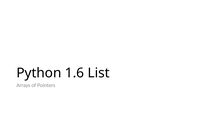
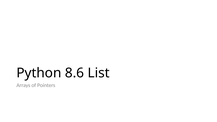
1.6: 1.6 -> 8.6 (75, 73)
